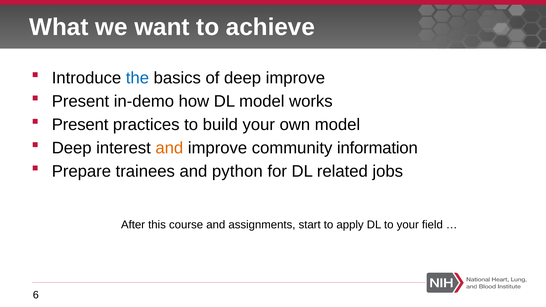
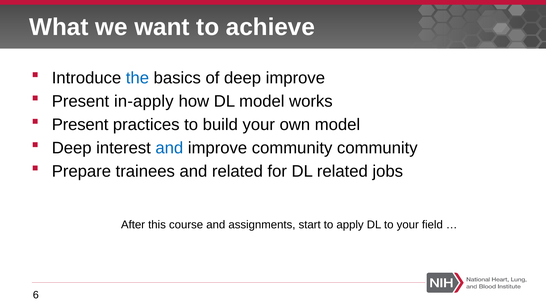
in-demo: in-demo -> in-apply (144, 101)
and colour: orange -> blue (169, 148)
community information: information -> community (377, 148)
and python: python -> related (237, 171)
